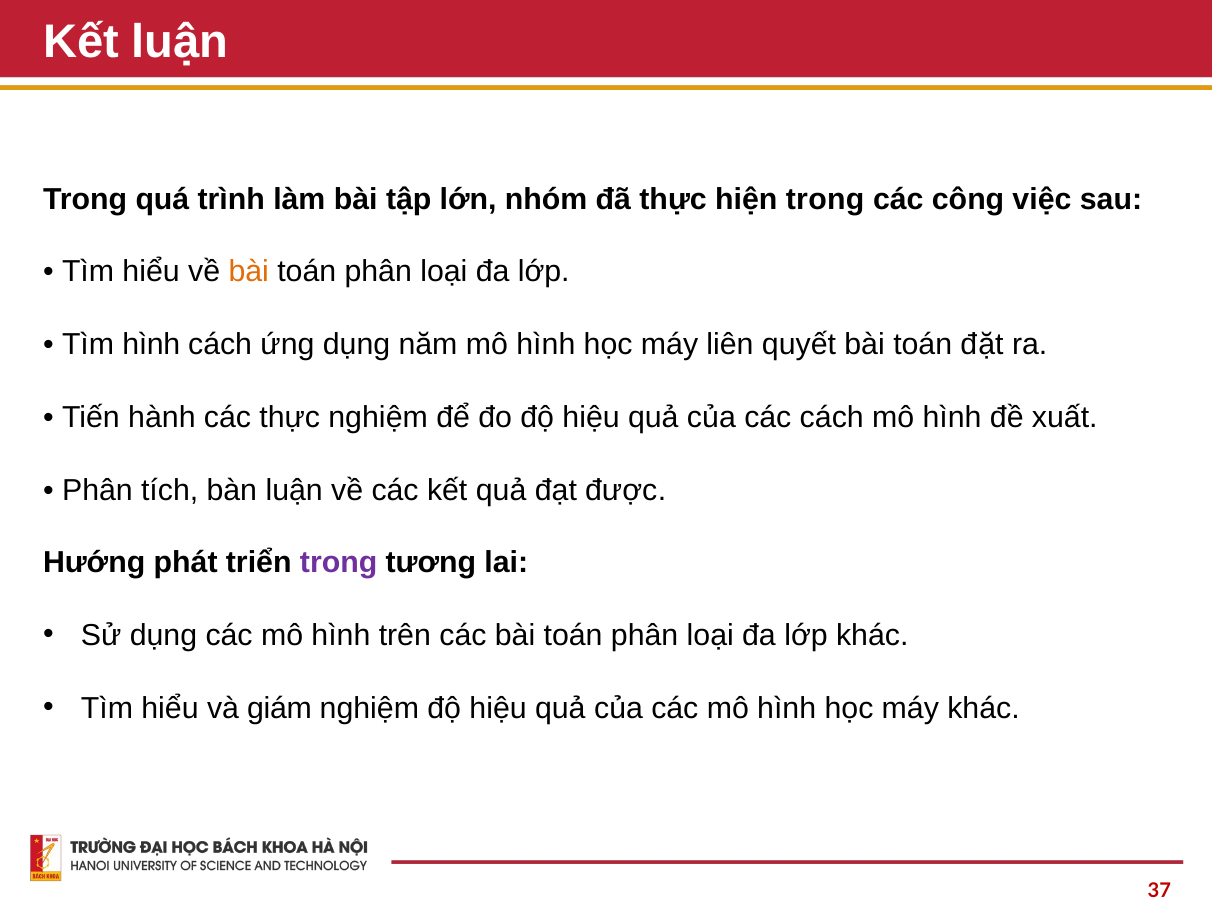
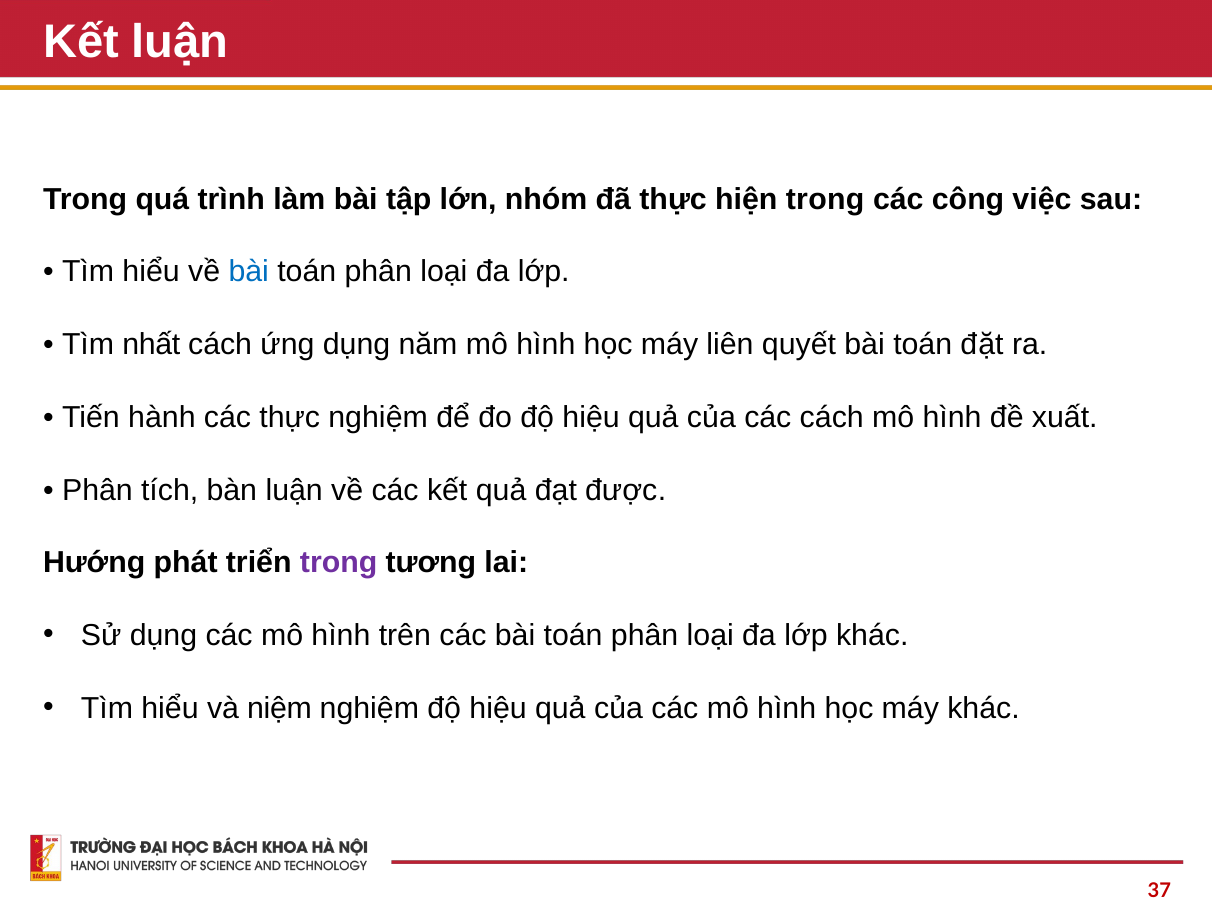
bài colour: orange -> blue (249, 272)
Tìm hình: hình -> nhất (151, 345)
giám: giám -> niệm (280, 708)
